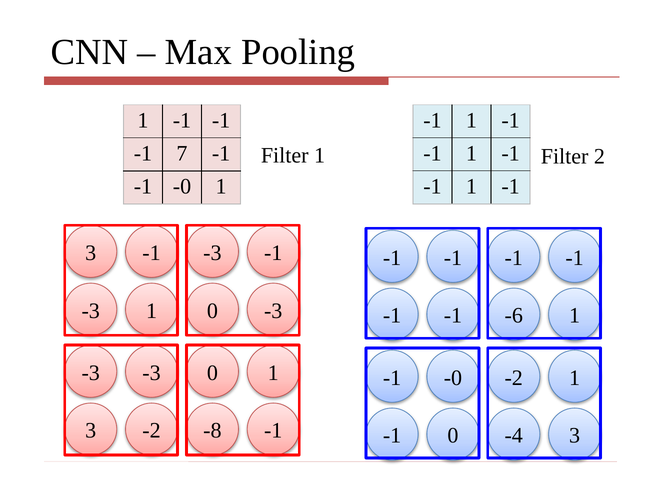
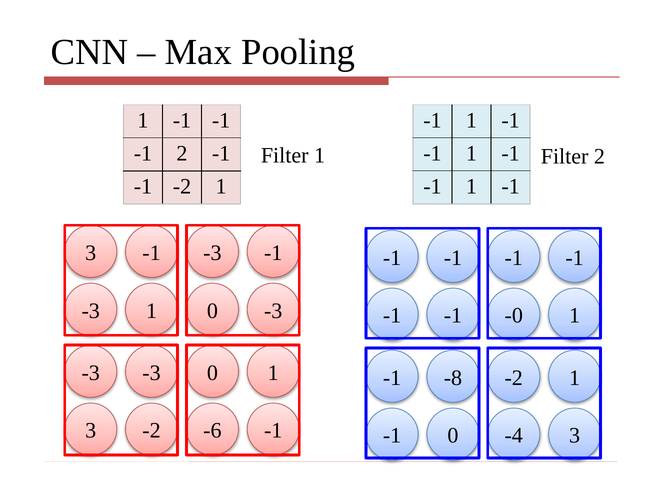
-1 7: 7 -> 2 (182, 153)
-0: -0 -> -2 (182, 186)
-6: -6 -> -0 (514, 316)
-0: -0 -> -8 (453, 378)
-8: -8 -> -6 (212, 430)
